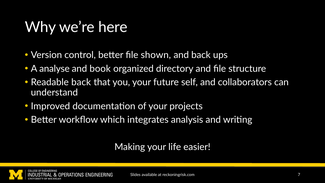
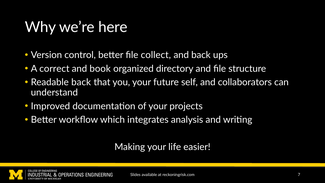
shown: shown -> collect (156, 55)
analyse: analyse -> correct (54, 69)
